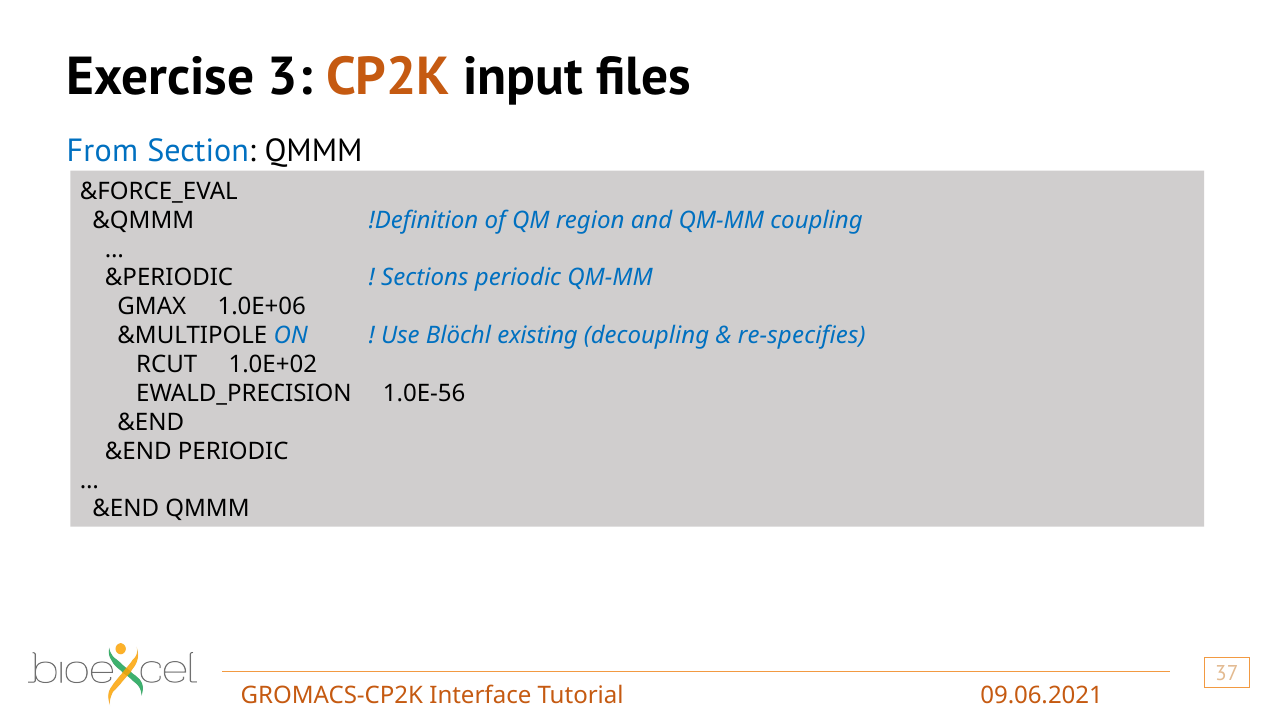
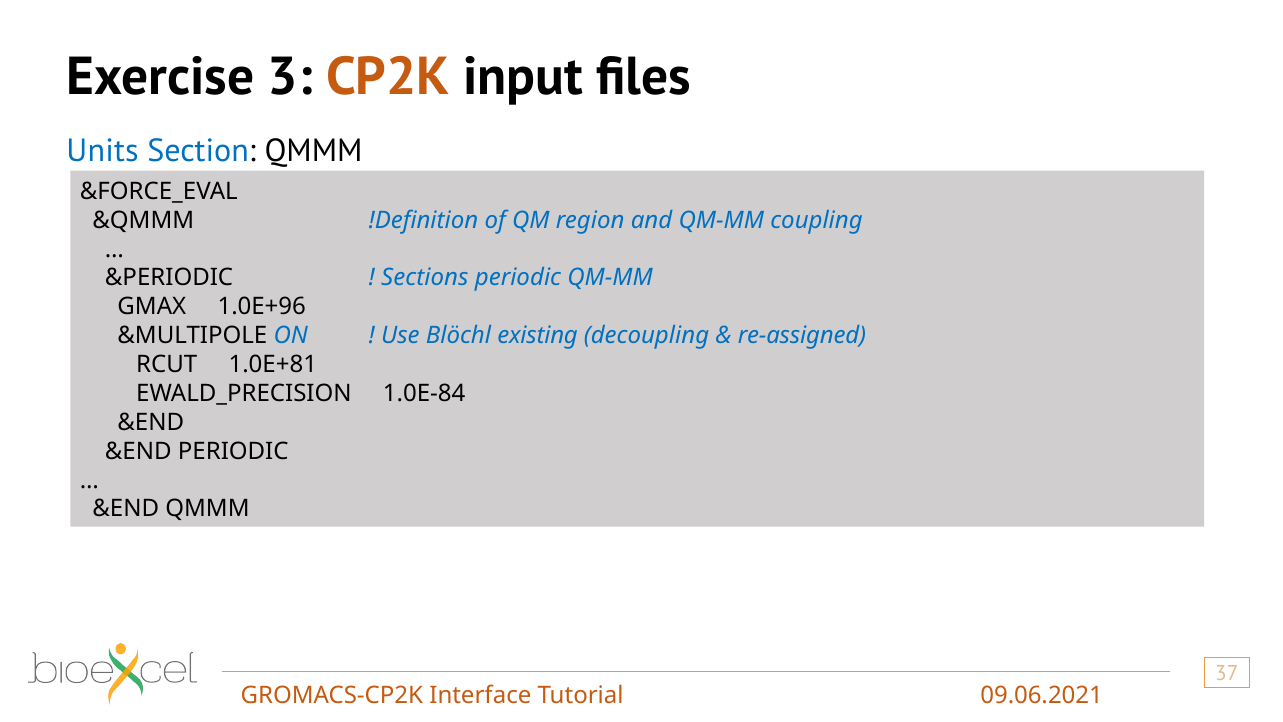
From: From -> Units (103, 151)
1.0E+06: 1.0E+06 -> 1.0E+96 (262, 307)
re-specifies: re-specifies -> re-assigned (802, 336)
1.0E+02: 1.0E+02 -> 1.0E+81 (273, 364)
1.0E-56: 1.0E-56 -> 1.0E-84 (424, 393)
